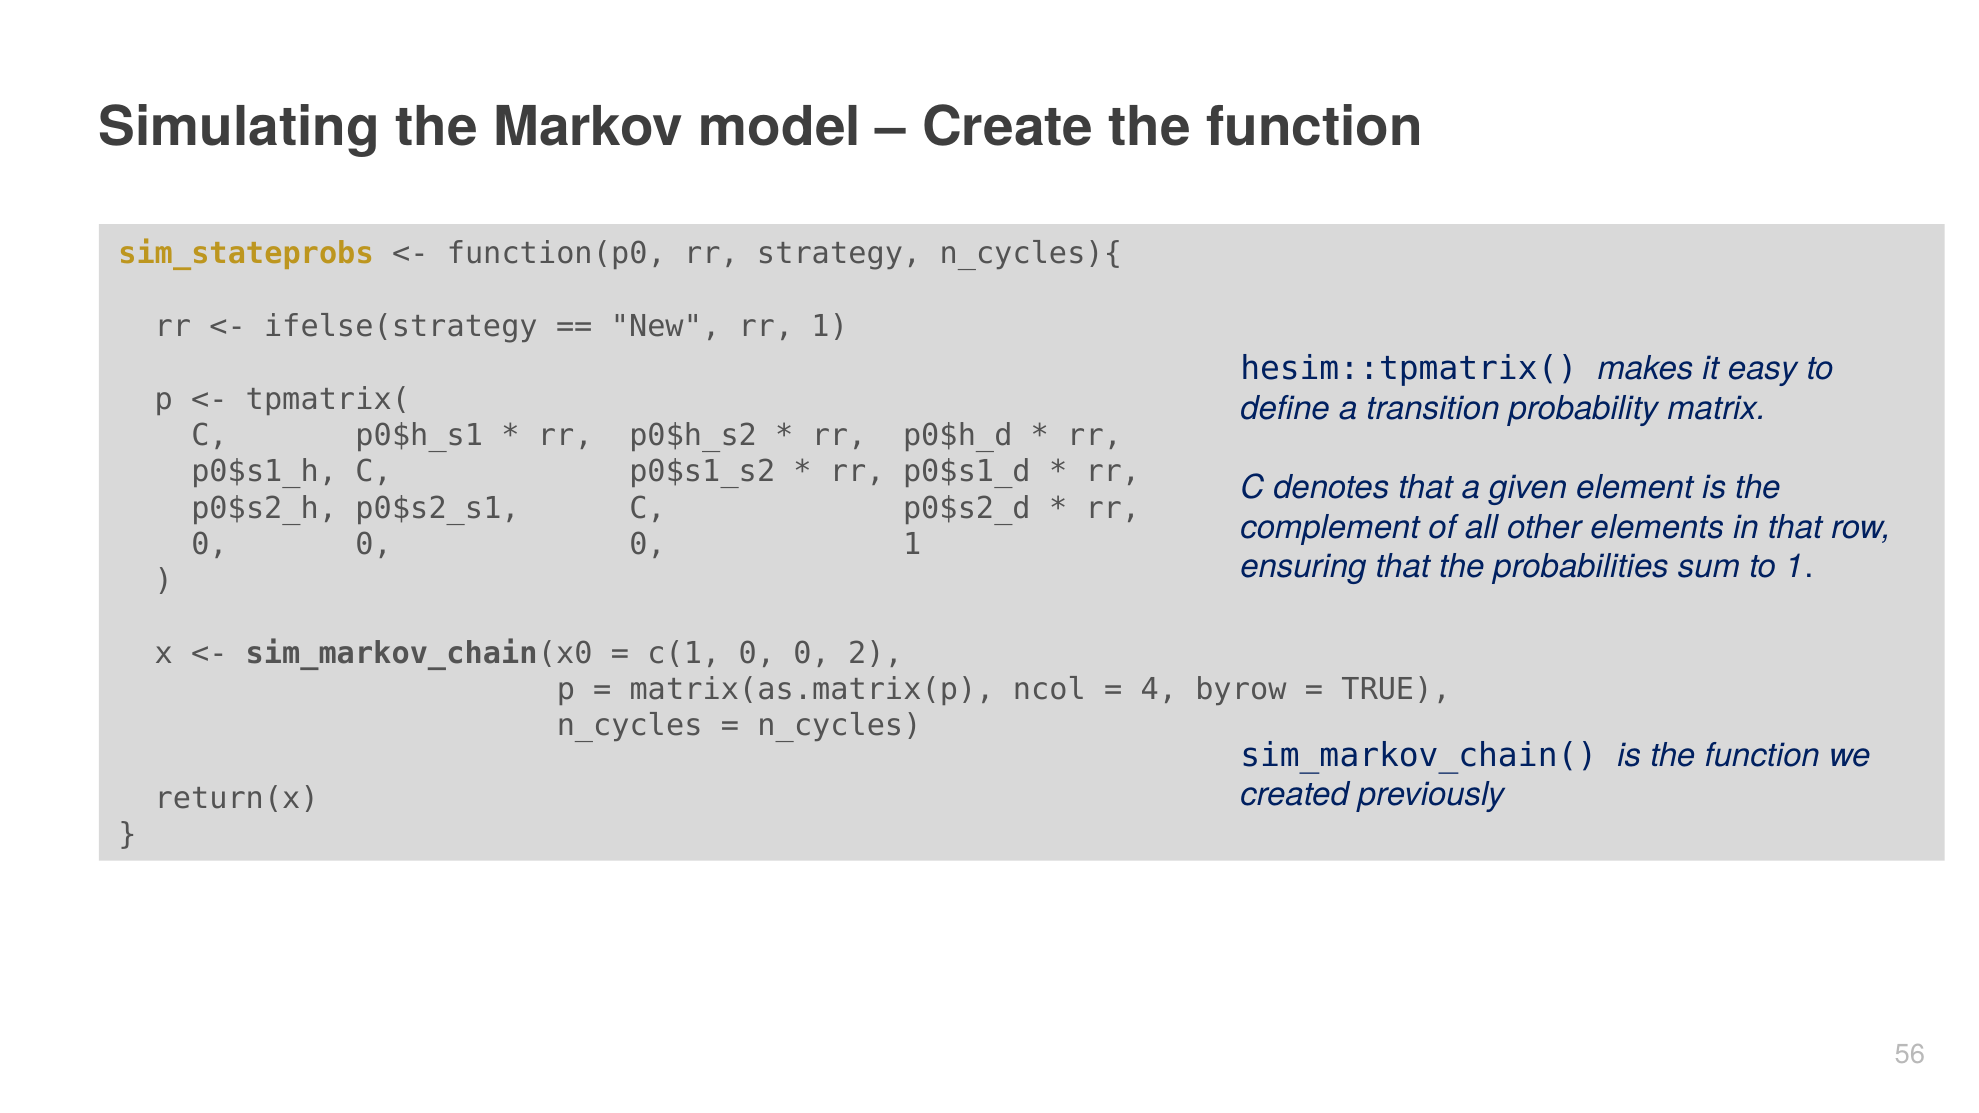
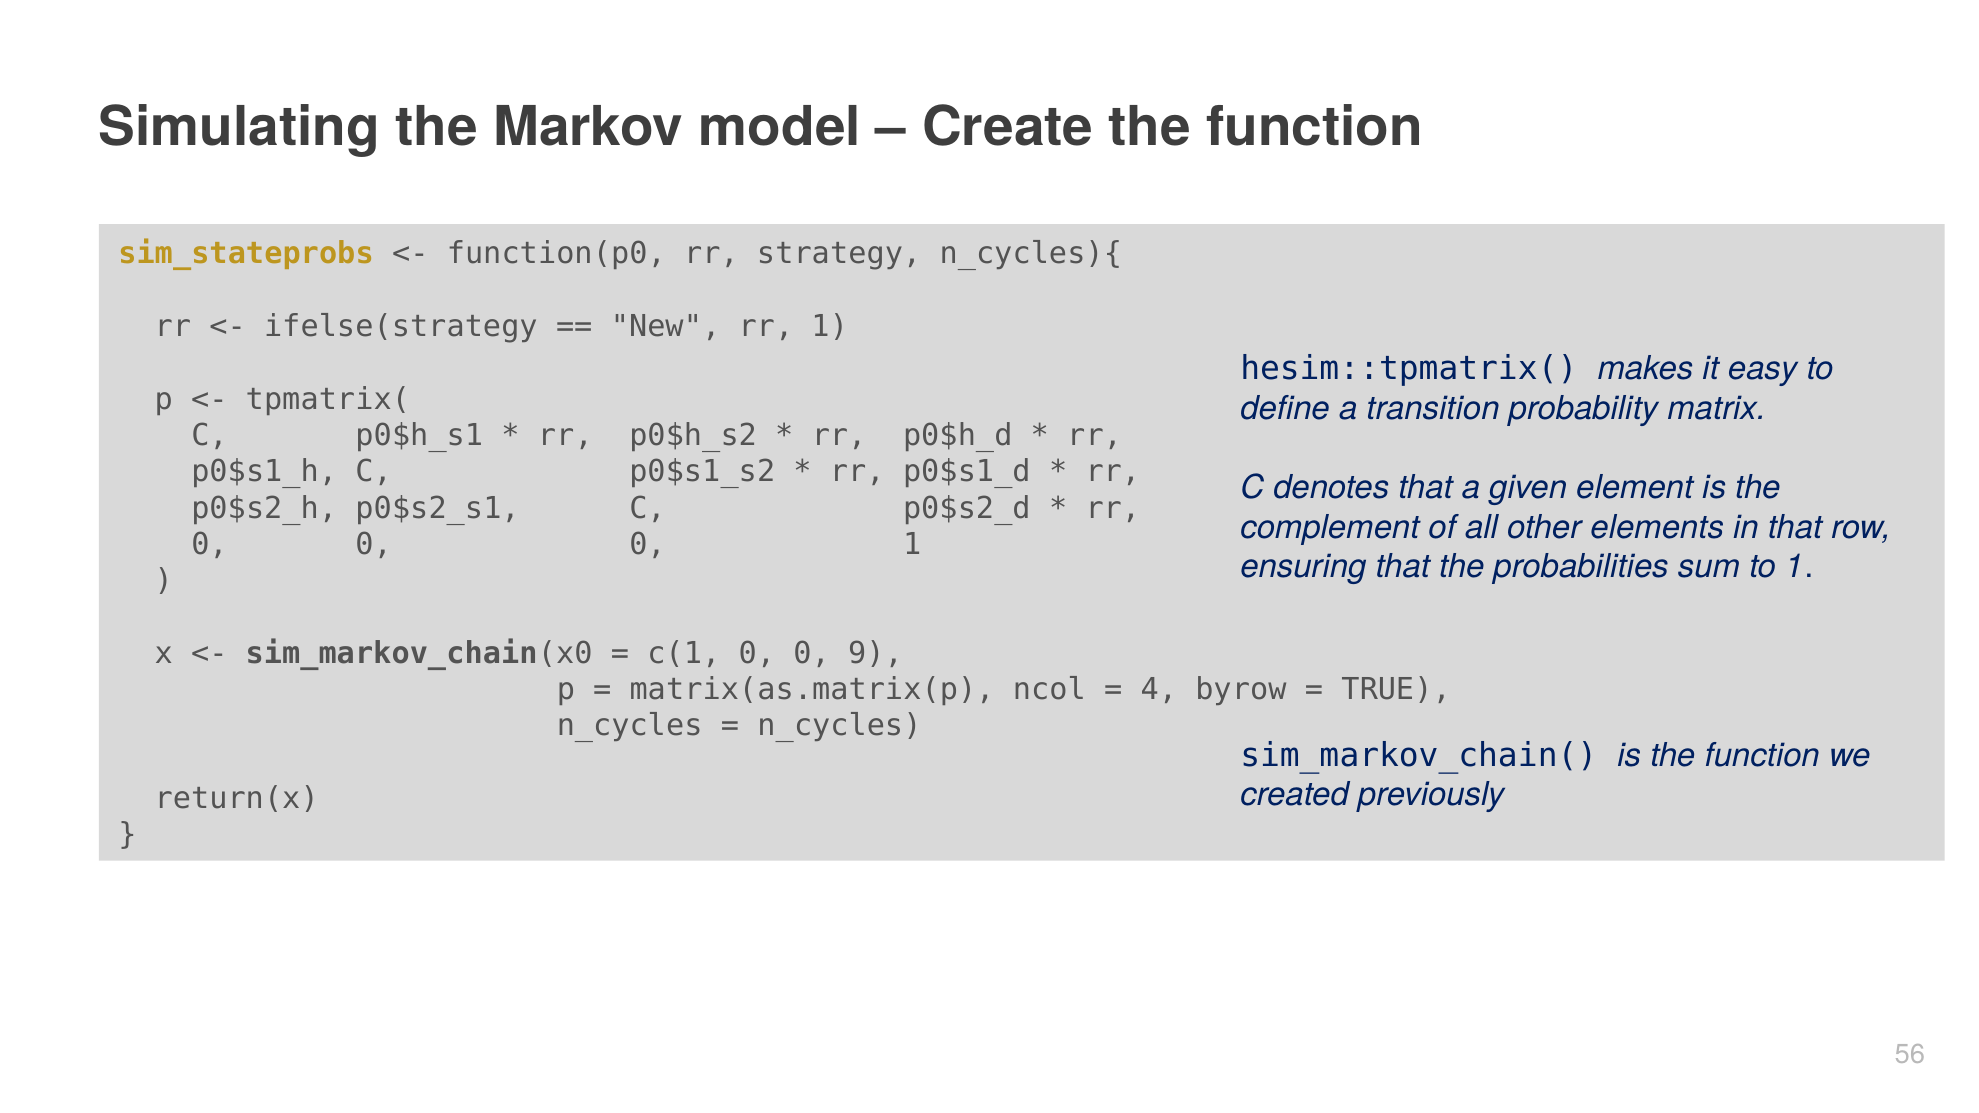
2: 2 -> 9 (875, 653)
